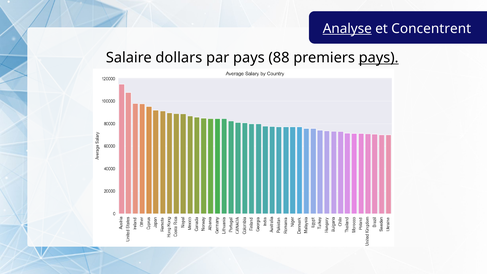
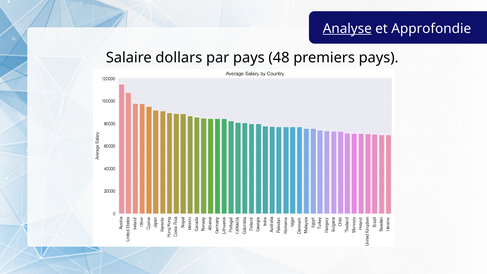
Concentrent: Concentrent -> Approfondie (431, 29)
88: 88 -> 48 (279, 58)
pays underline: present -> none (379, 58)
